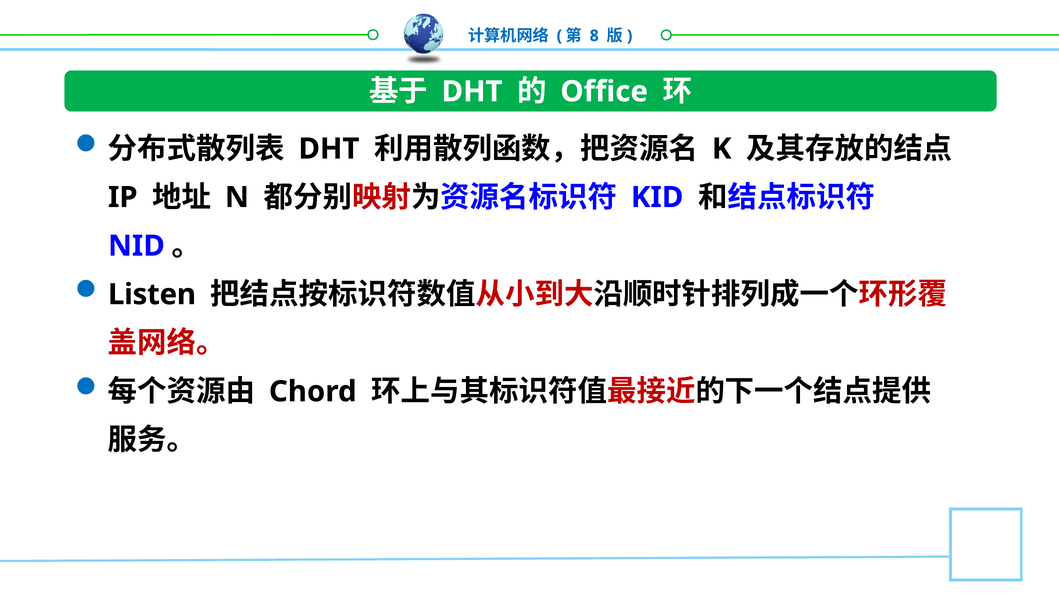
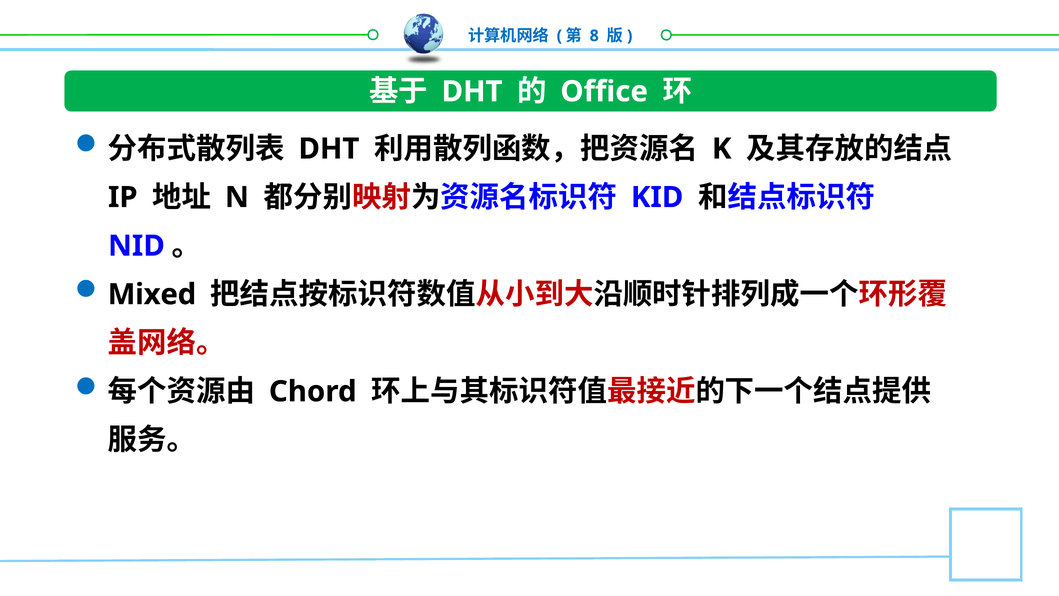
Listen: Listen -> Mixed (152, 294)
